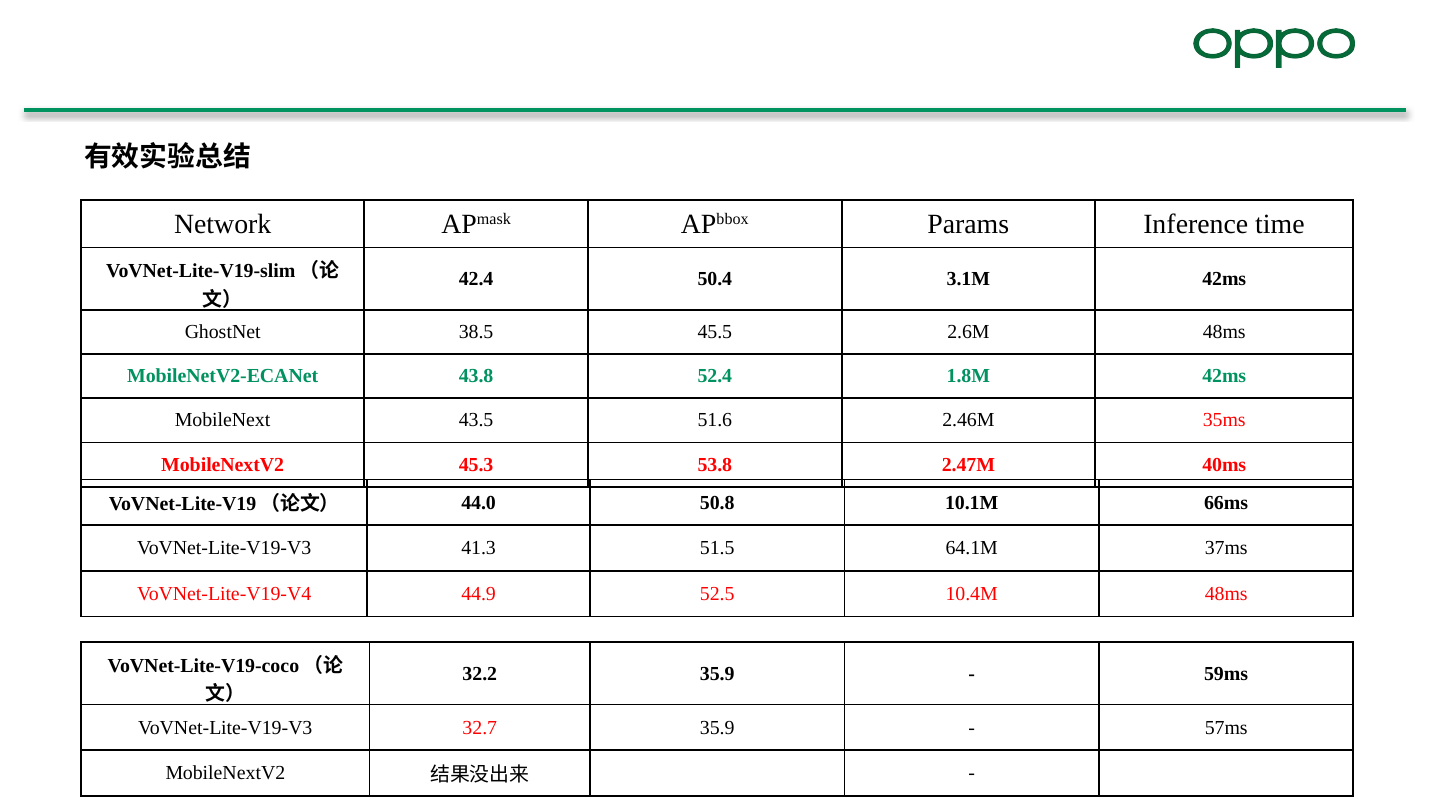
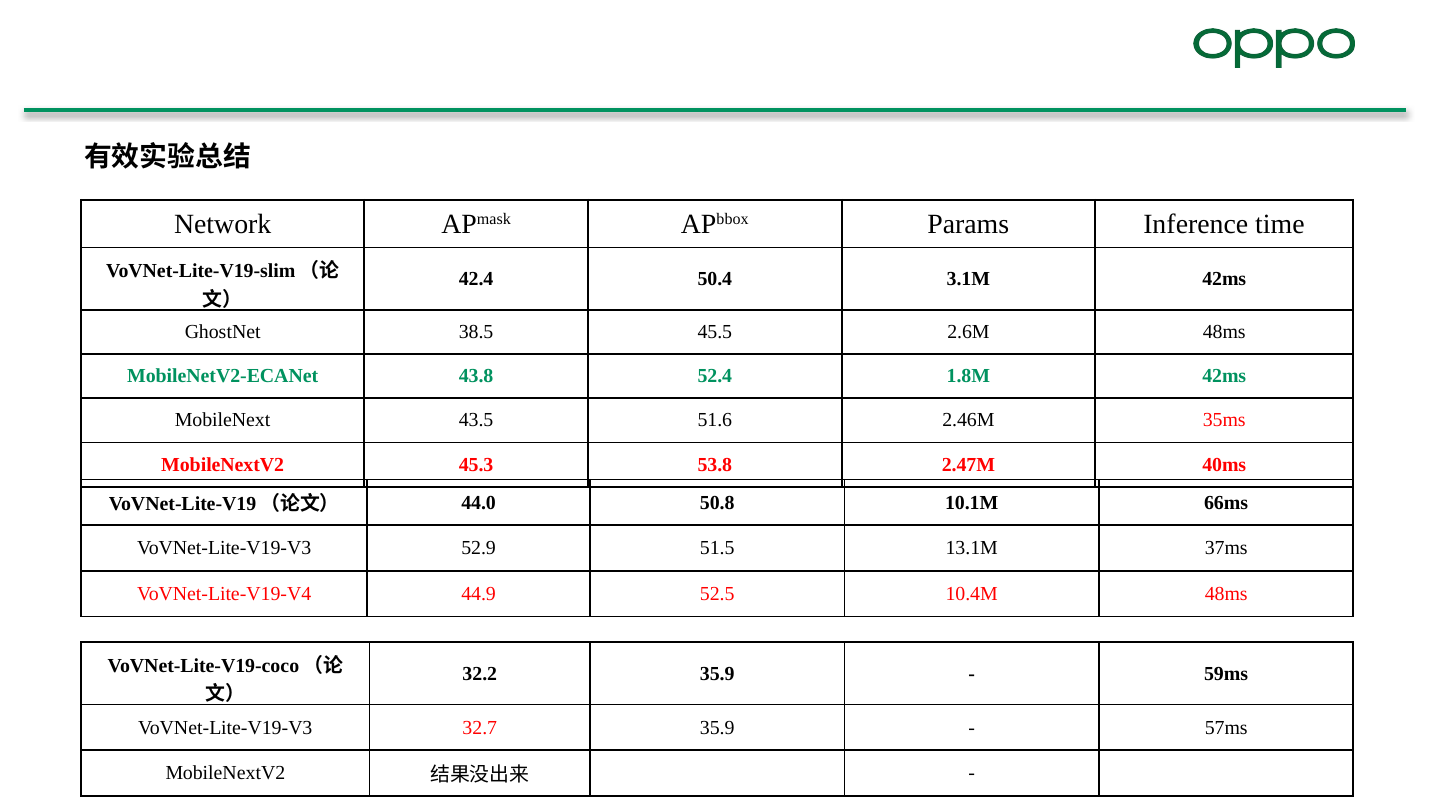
41.3: 41.3 -> 52.9 (479, 548)
64.1M: 64.1M -> 13.1M (972, 548)
